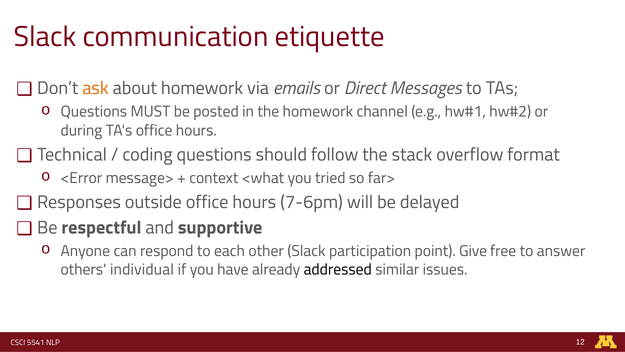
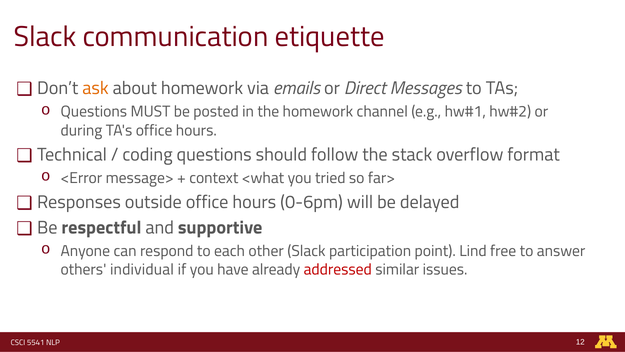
7-6pm: 7-6pm -> 0-6pm (312, 202)
Give: Give -> Lind (473, 251)
addressed colour: black -> red (338, 269)
